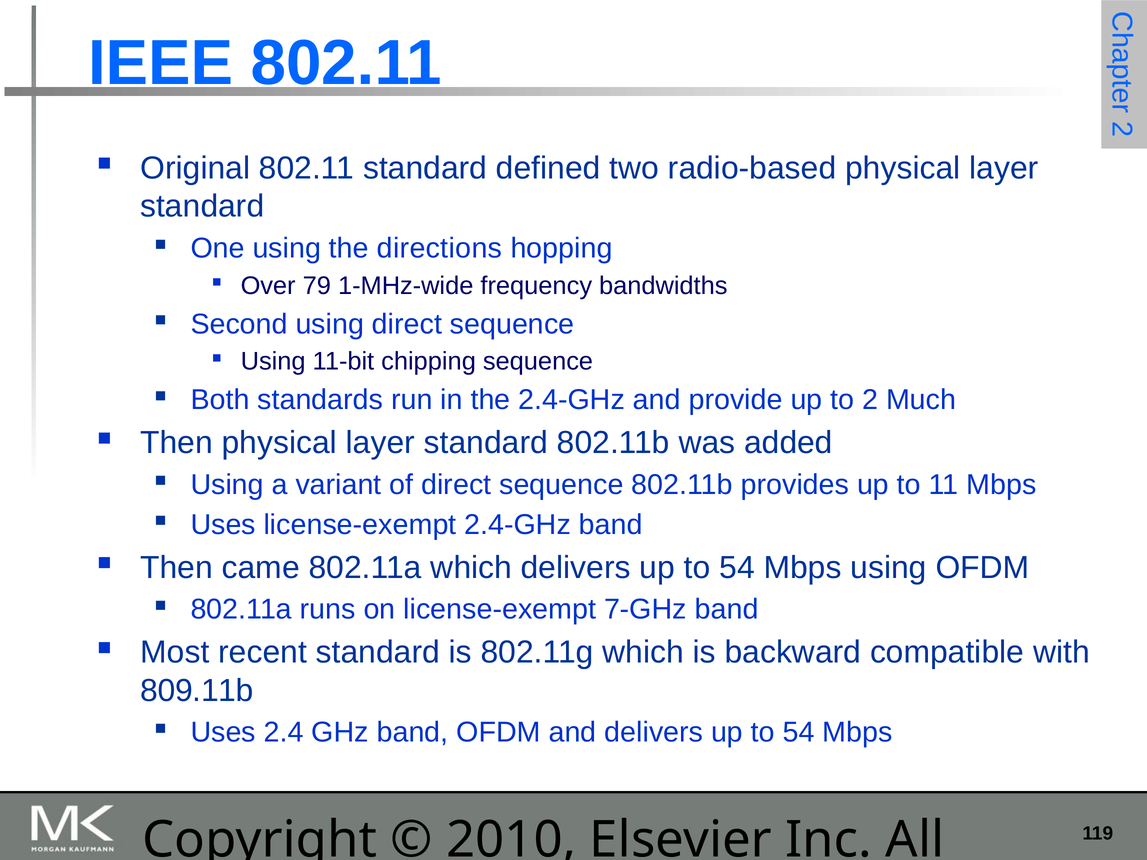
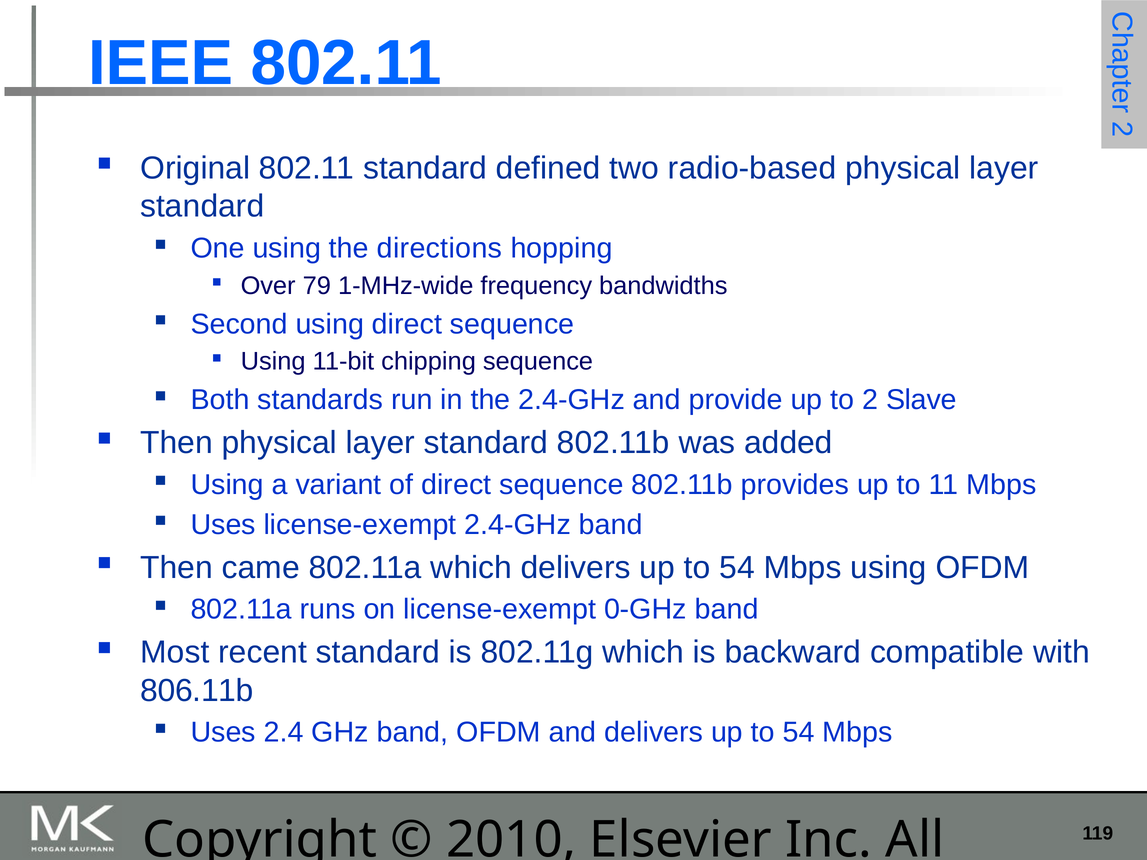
Much: Much -> Slave (921, 400)
7-GHz: 7-GHz -> 0-GHz (645, 610)
809.11b: 809.11b -> 806.11b (197, 691)
